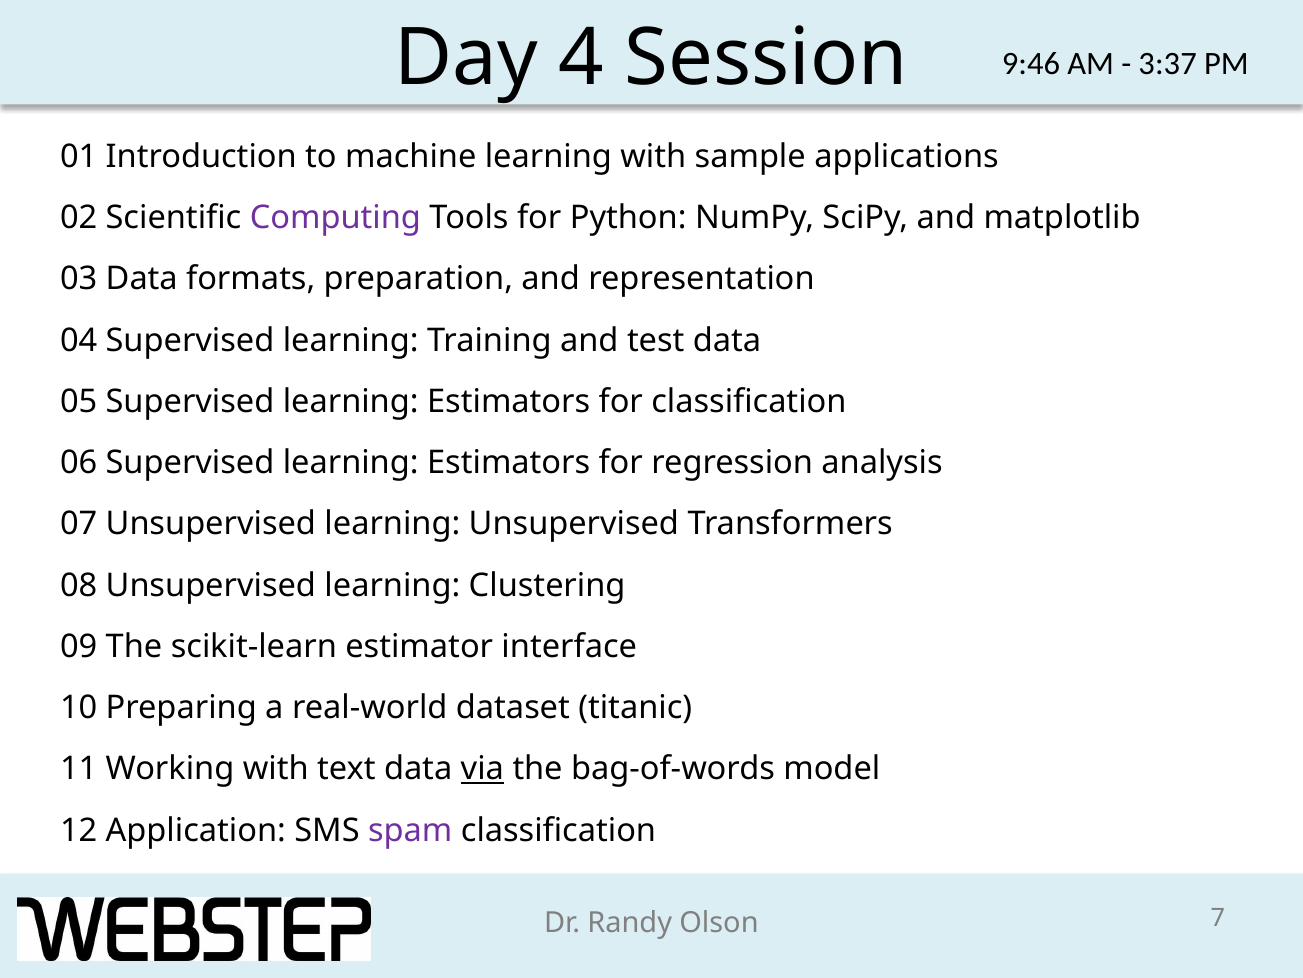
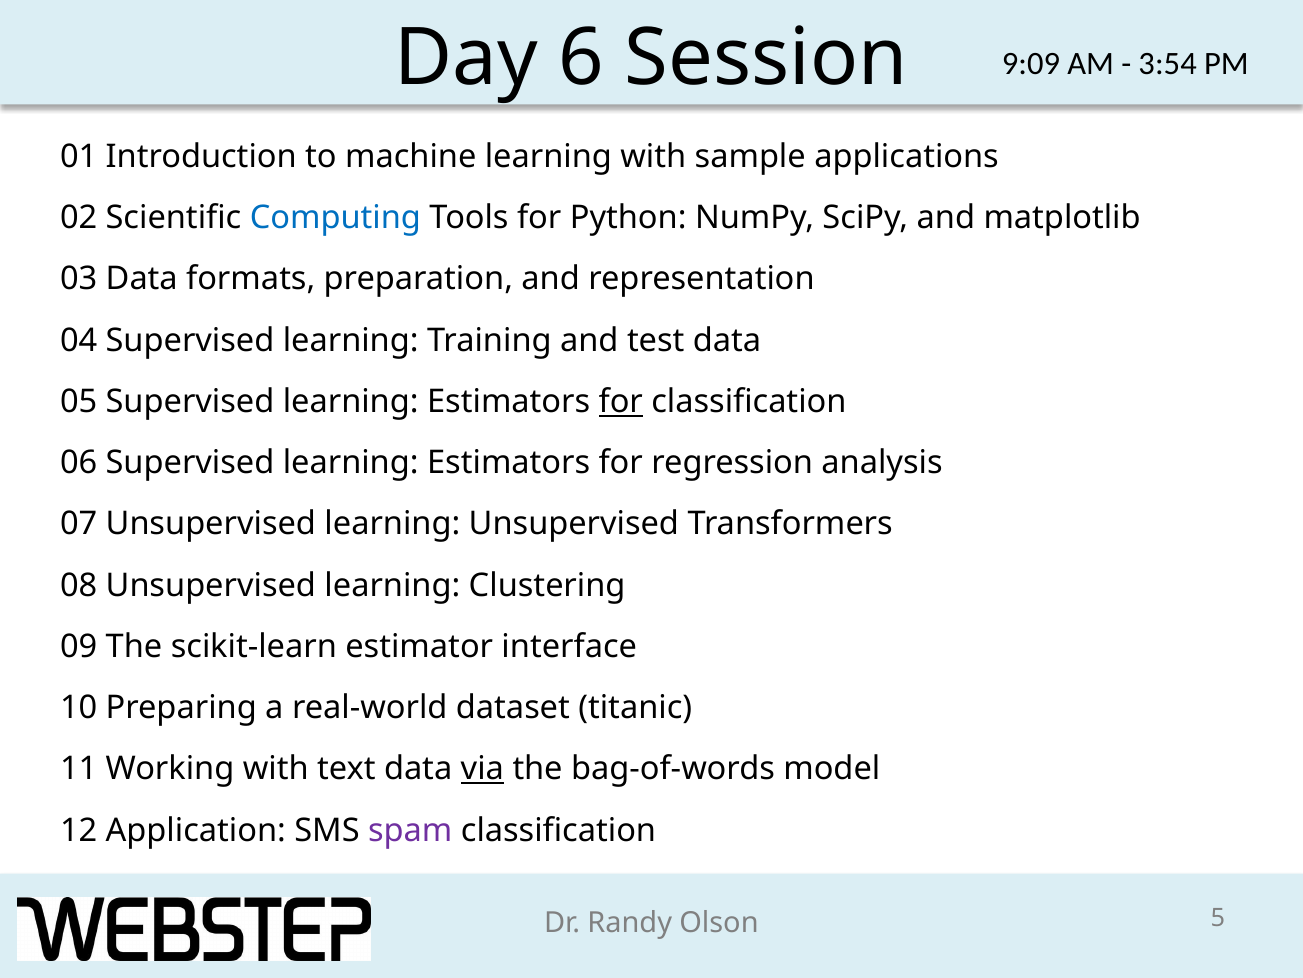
4: 4 -> 6 (581, 59)
9:46: 9:46 -> 9:09 (1031, 64)
3:37: 3:37 -> 3:54 (1168, 64)
Computing colour: purple -> blue (335, 218)
for underline: none -> present (621, 401)
7: 7 -> 5 (1218, 918)
